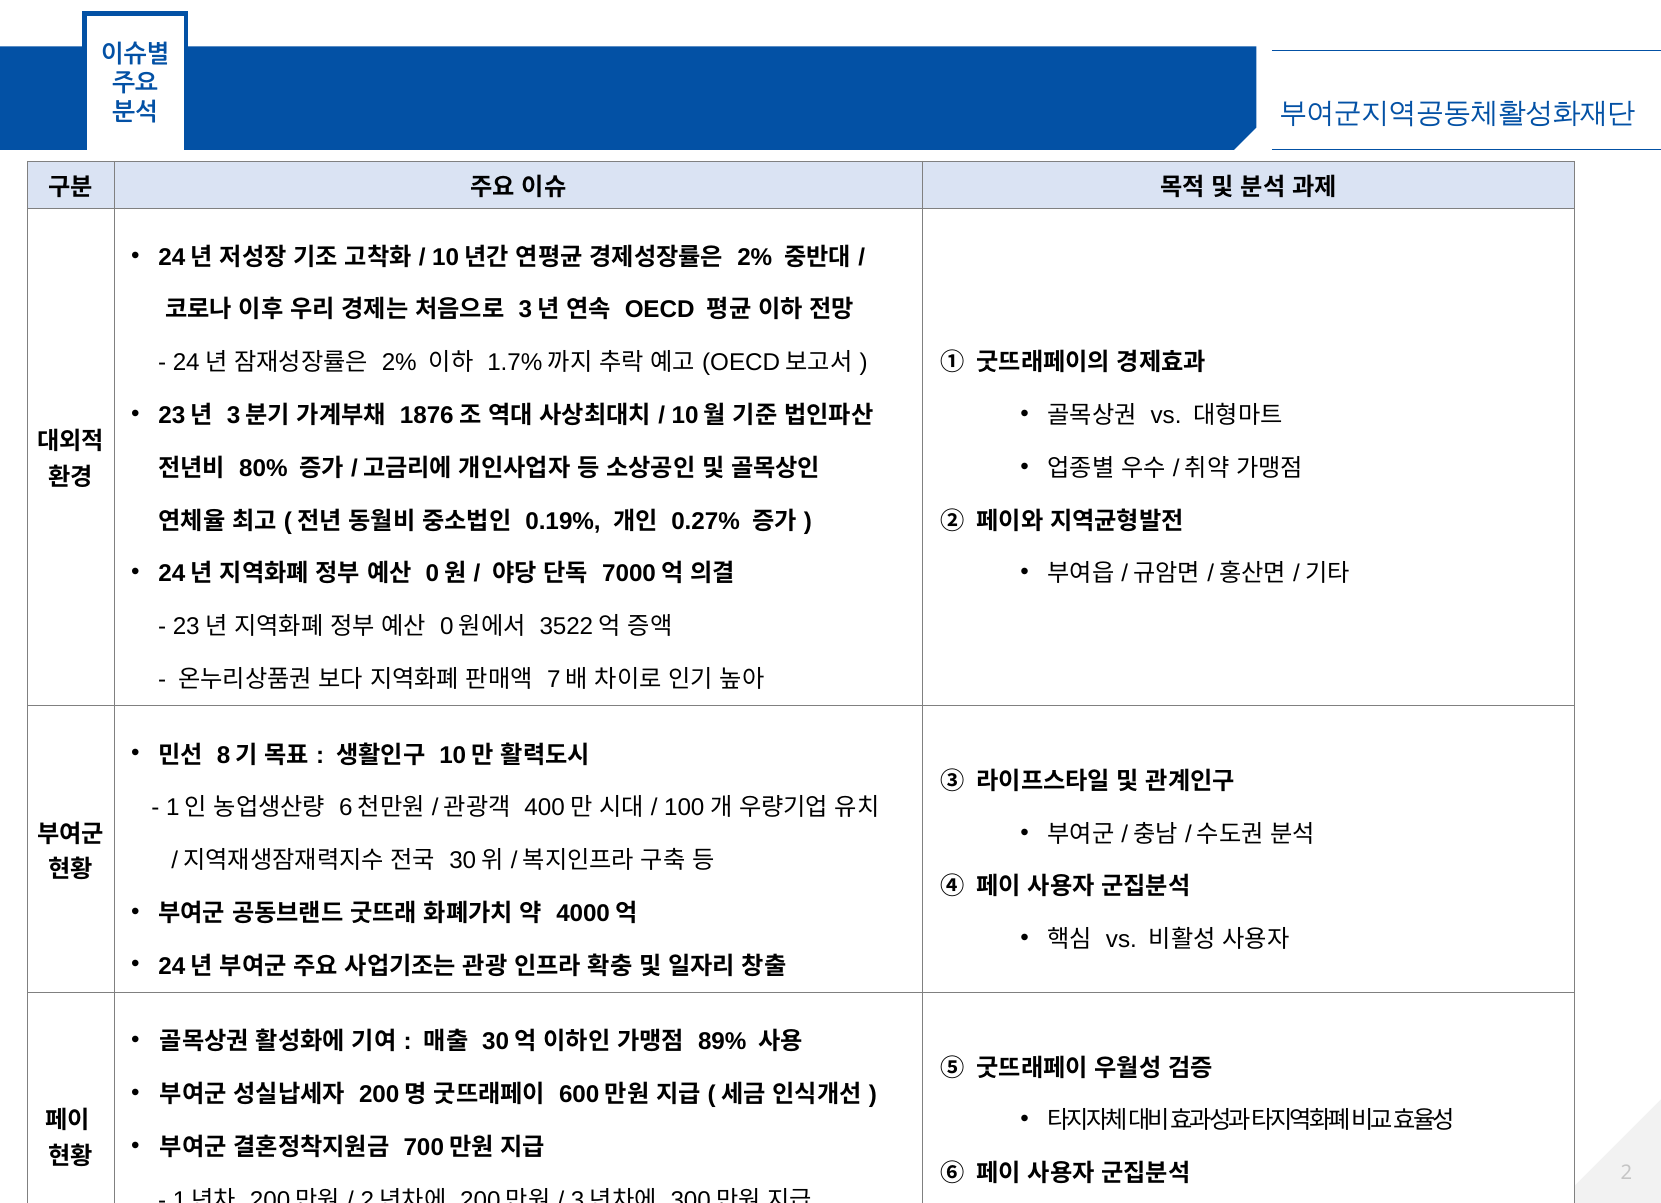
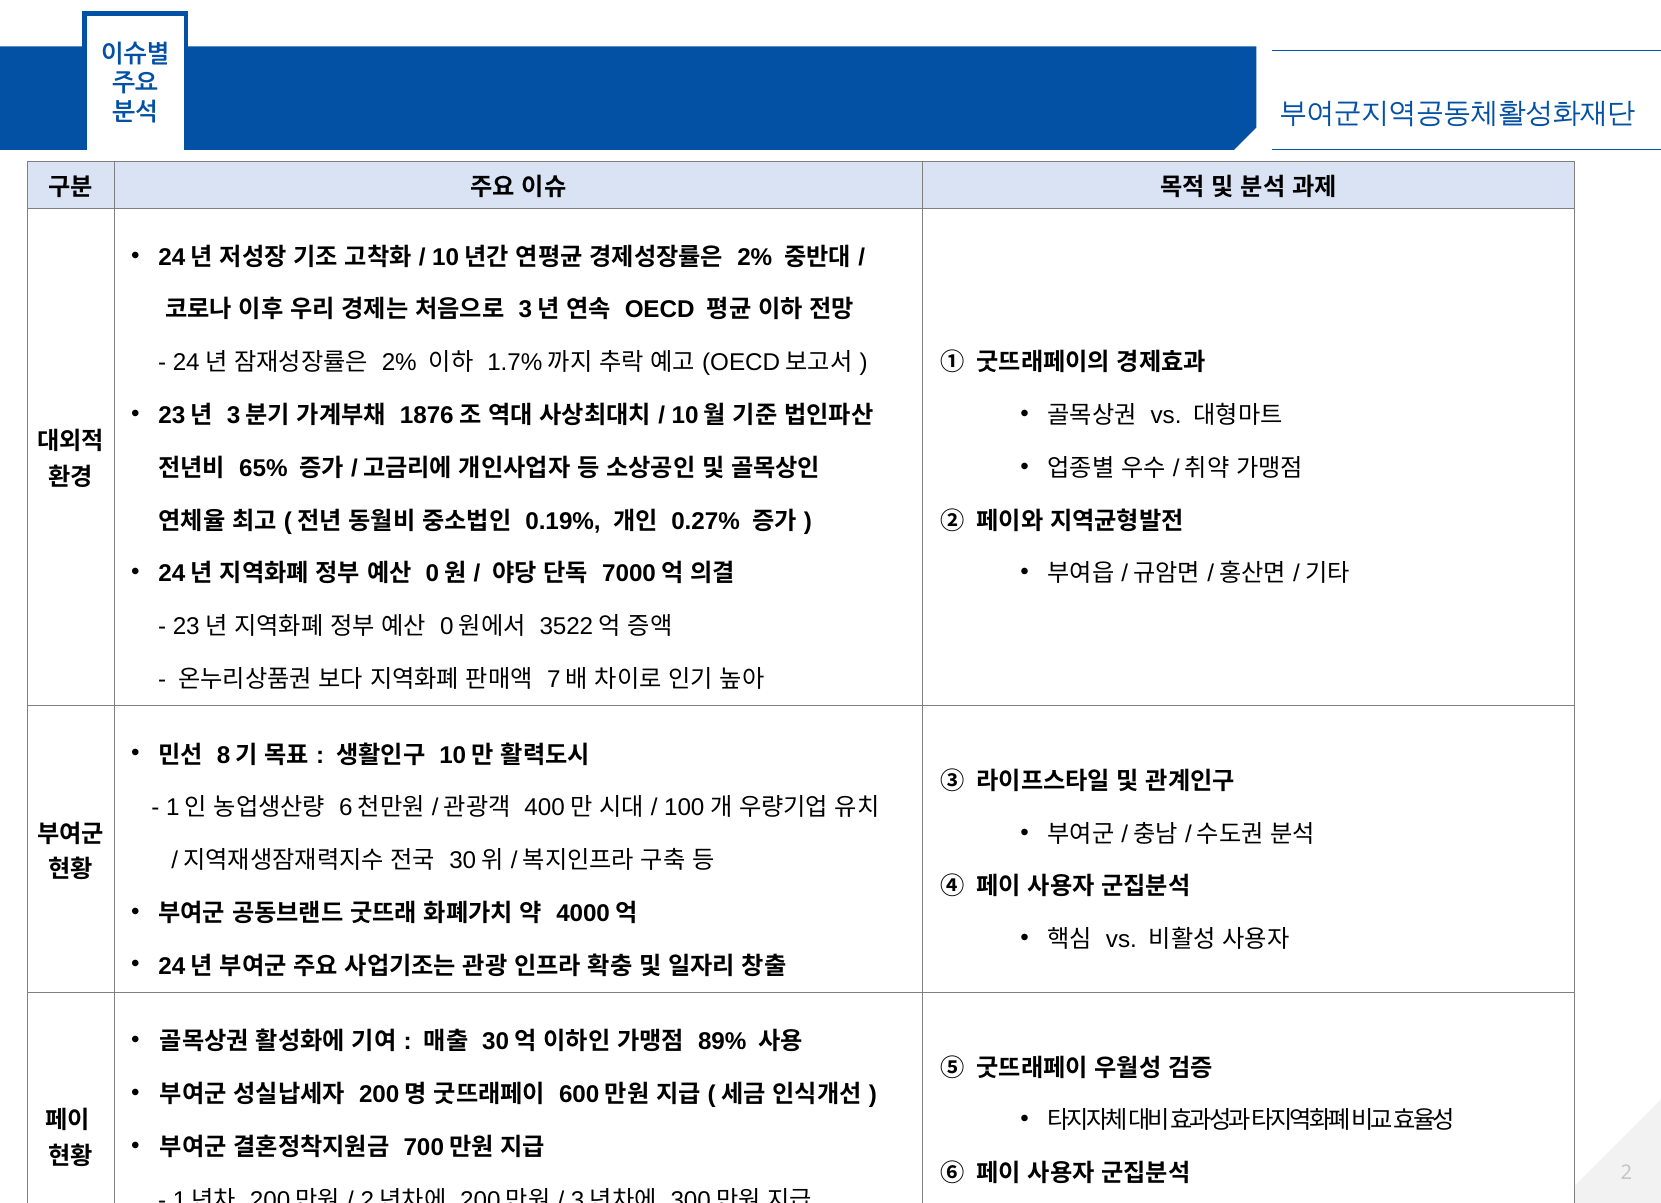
80%: 80% -> 65% (263, 468)
